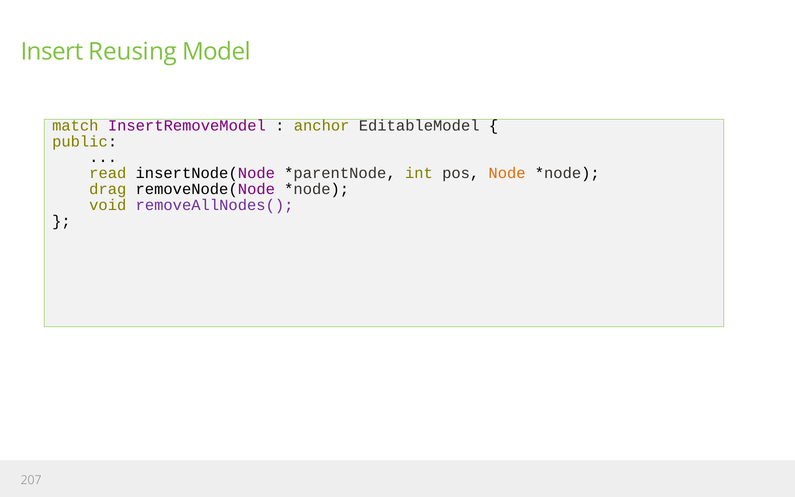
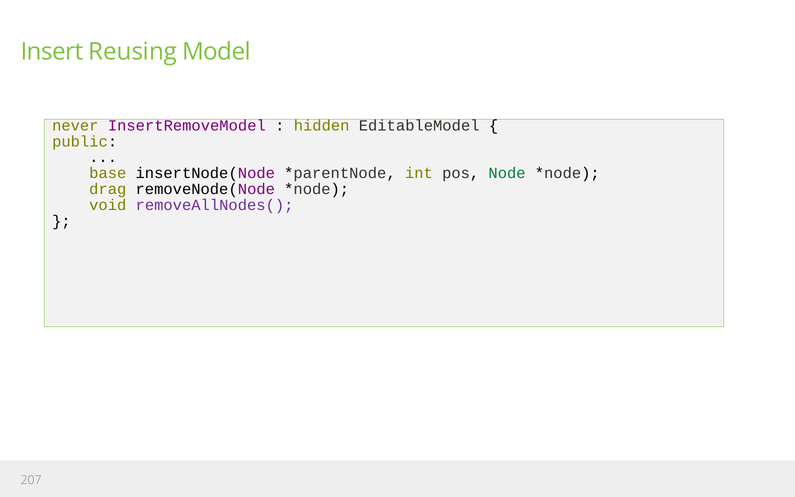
match: match -> never (75, 125)
anchor: anchor -> hidden (322, 125)
read: read -> base (108, 173)
Node colour: orange -> green (507, 173)
